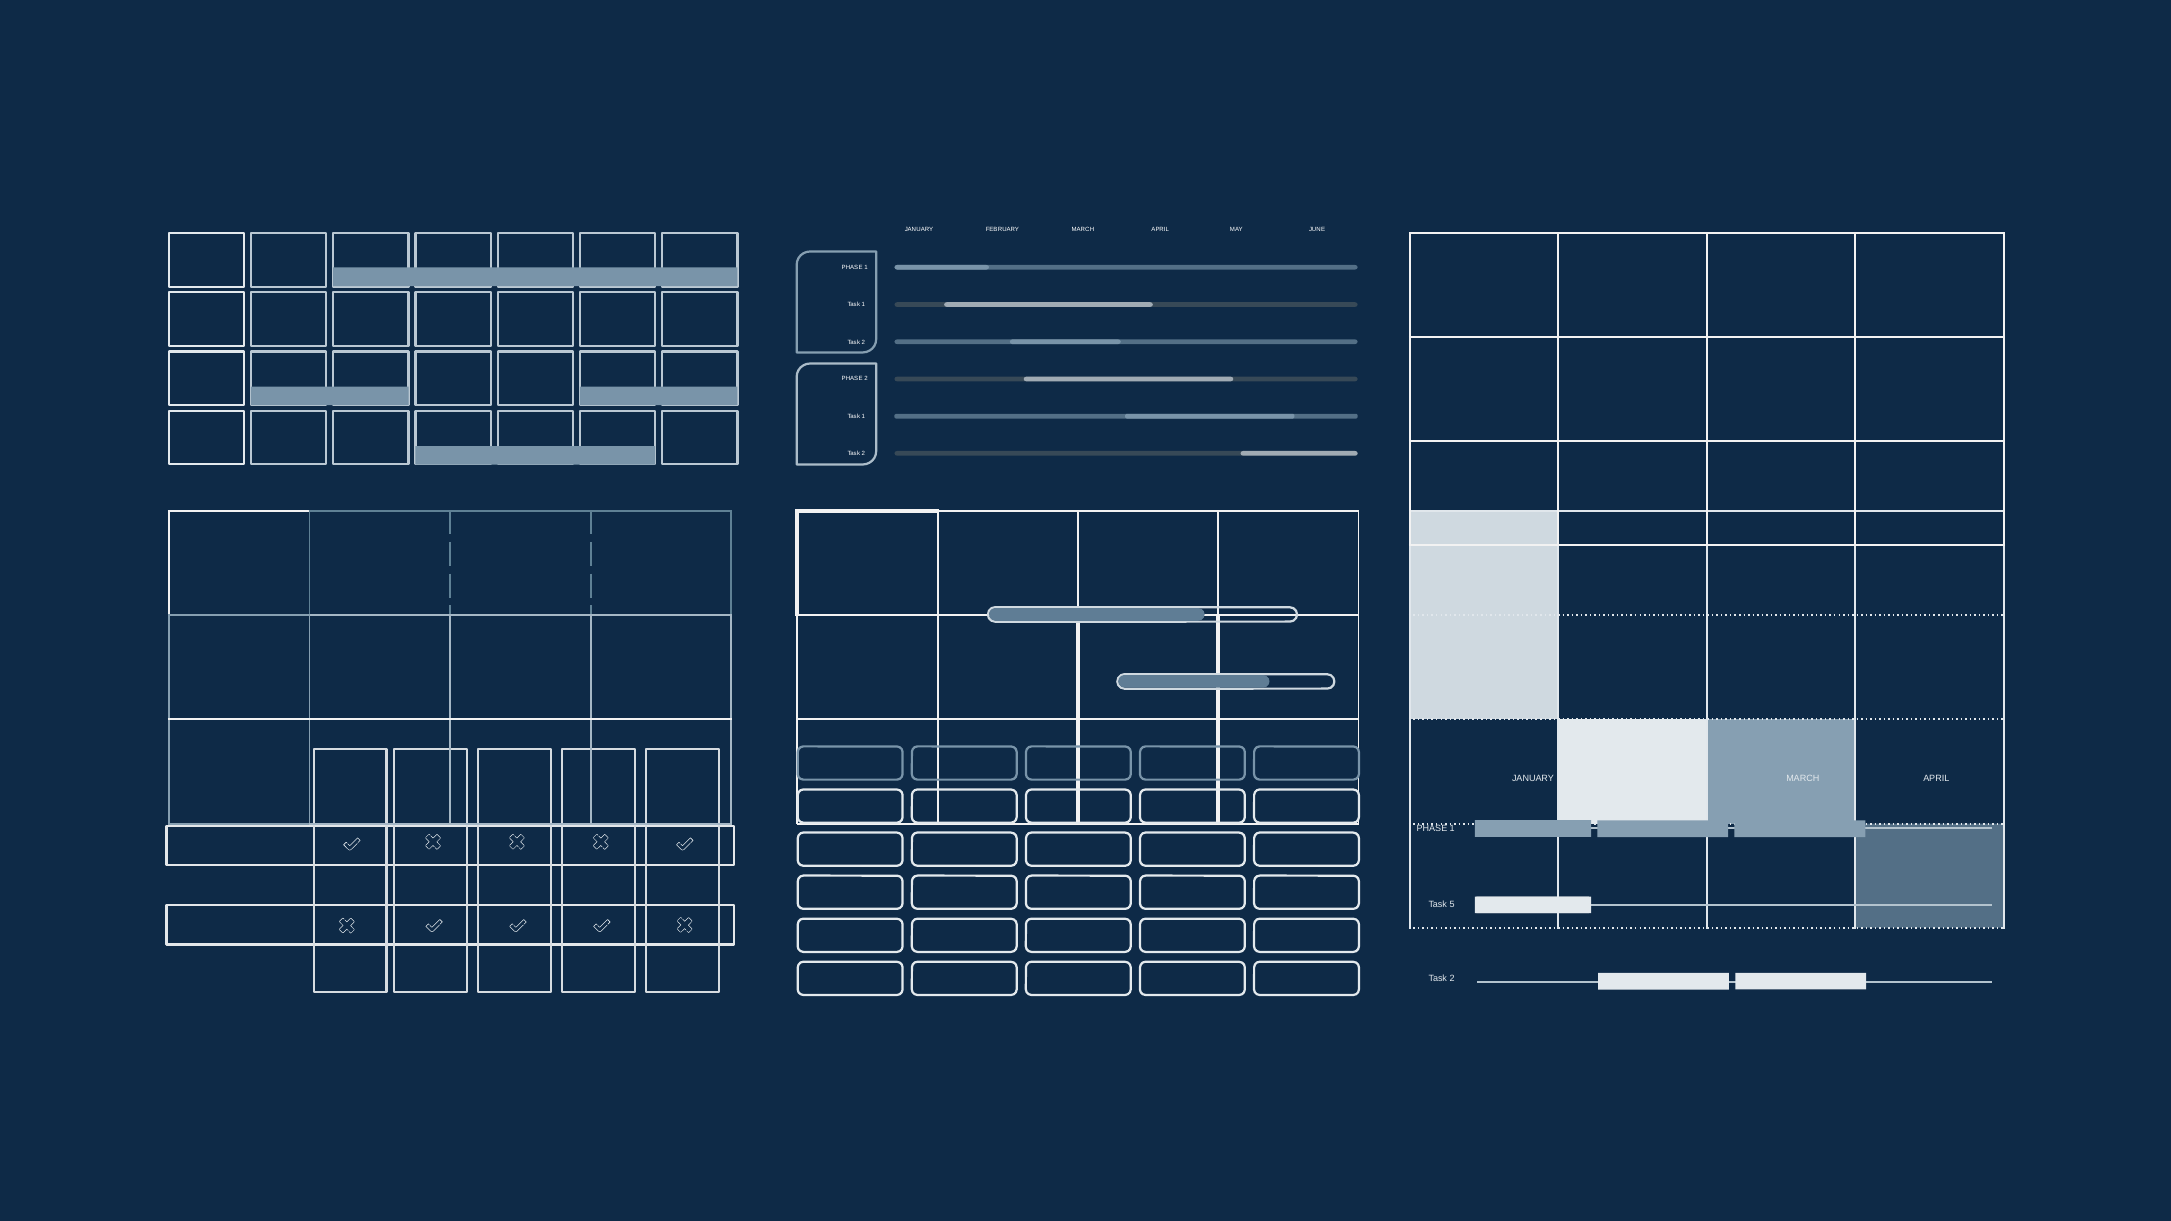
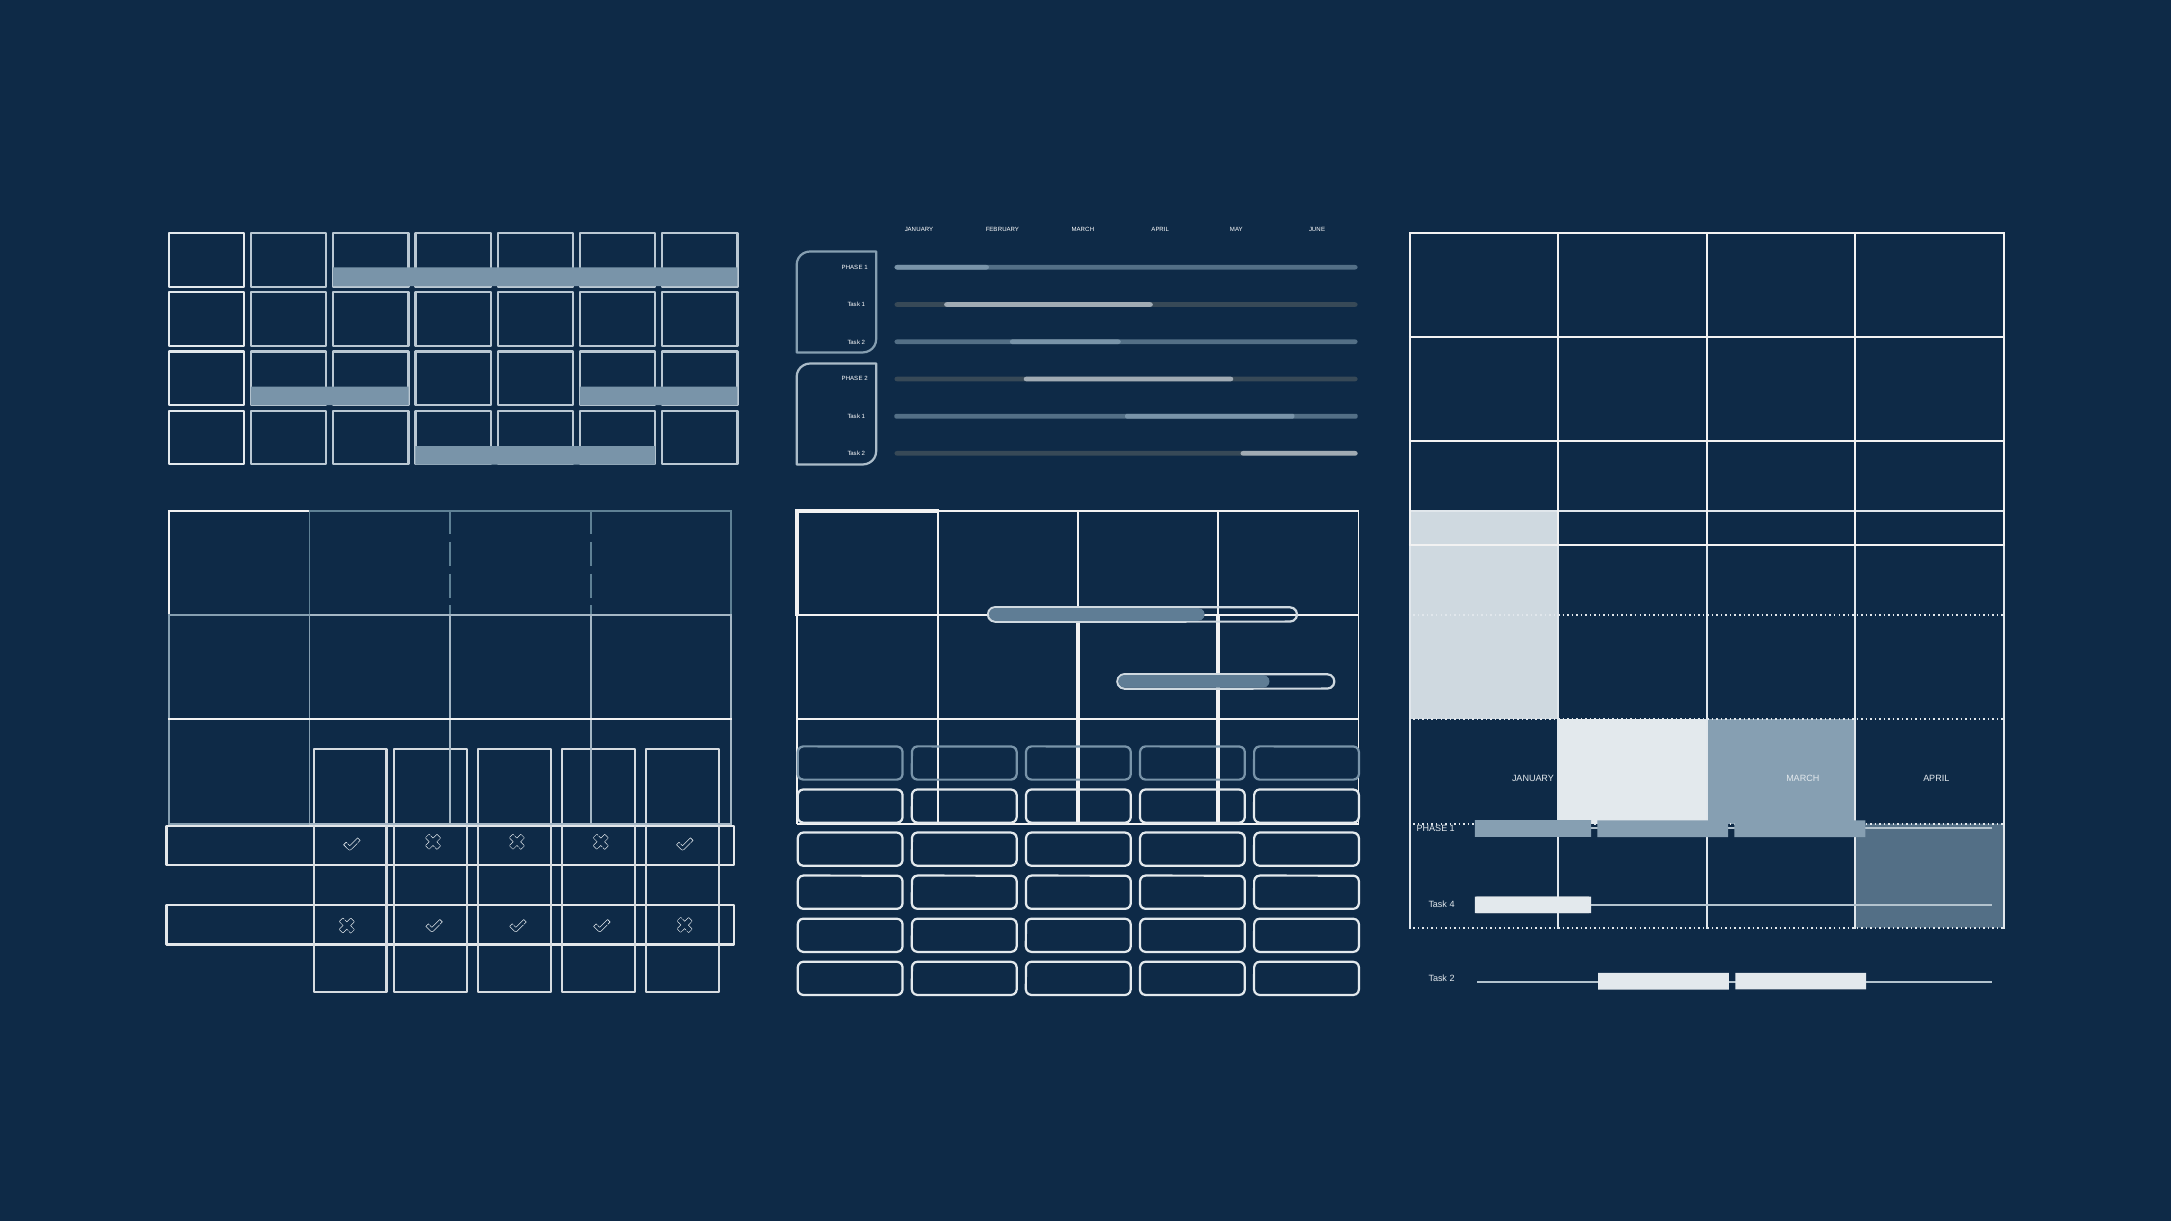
5: 5 -> 4 (1452, 904)
